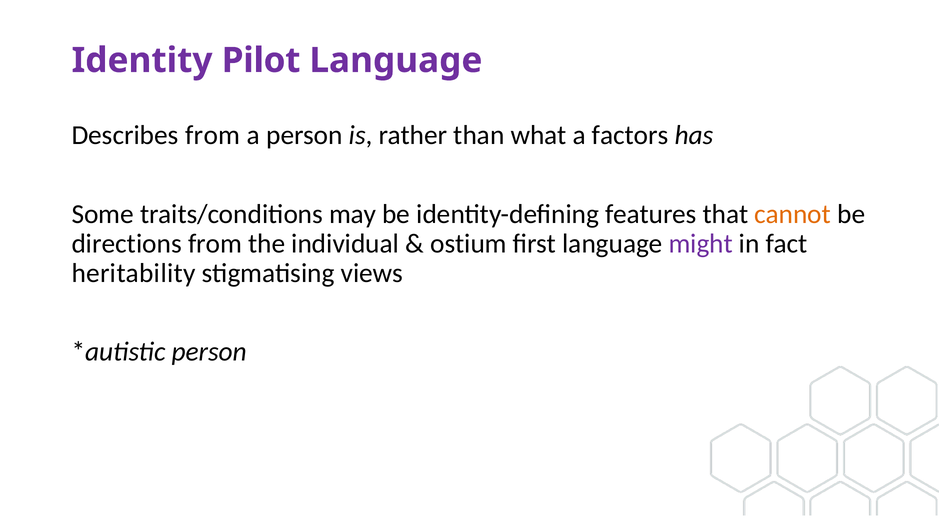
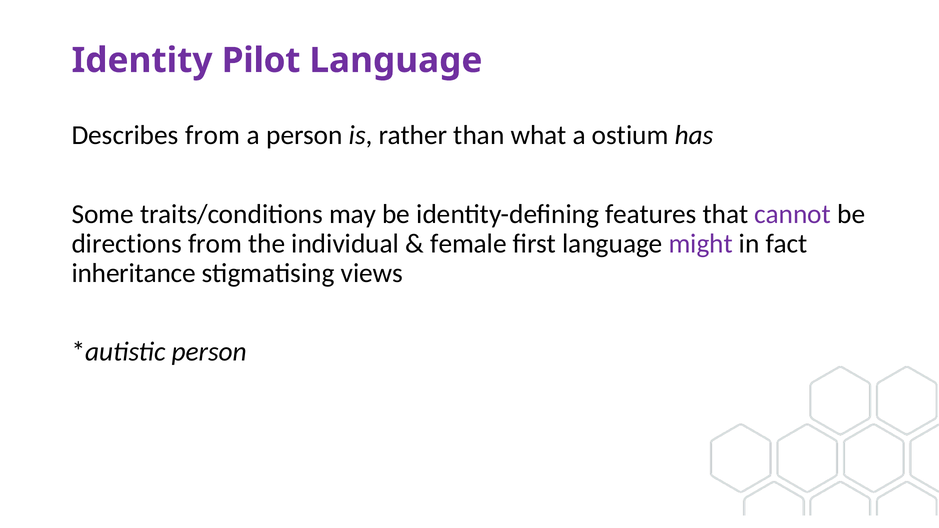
factors: factors -> ostium (630, 135)
cannot colour: orange -> purple (793, 214)
ostium: ostium -> female (469, 244)
heritability: heritability -> inheritance (134, 273)
